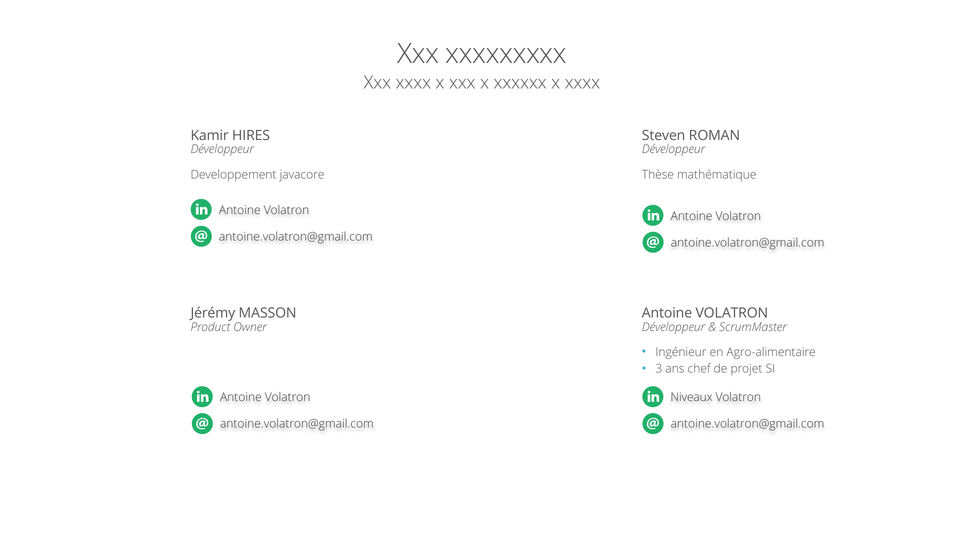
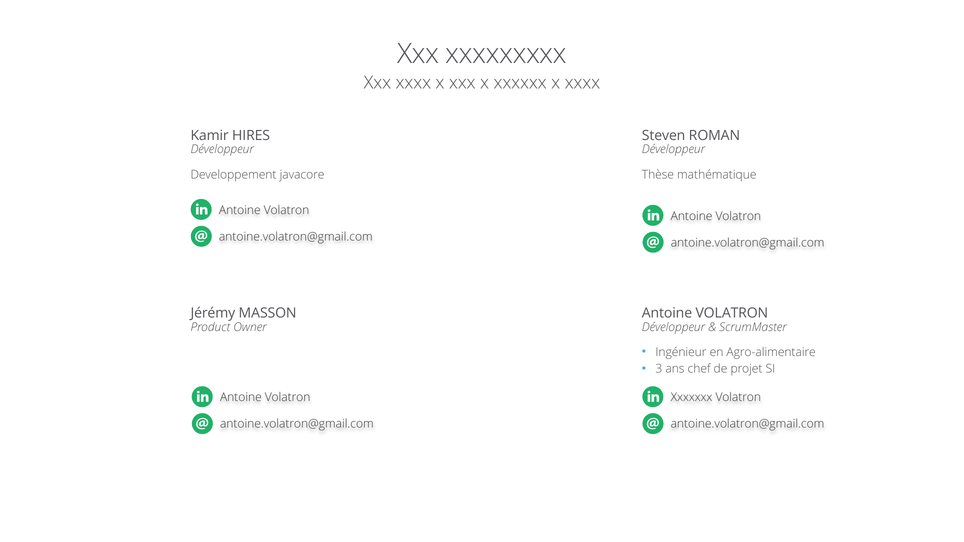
Niveaux: Niveaux -> Xxxxxxx (692, 398)
